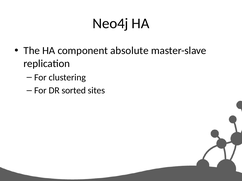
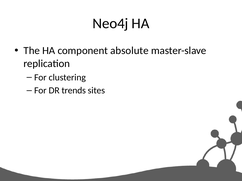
sorted: sorted -> trends (74, 91)
